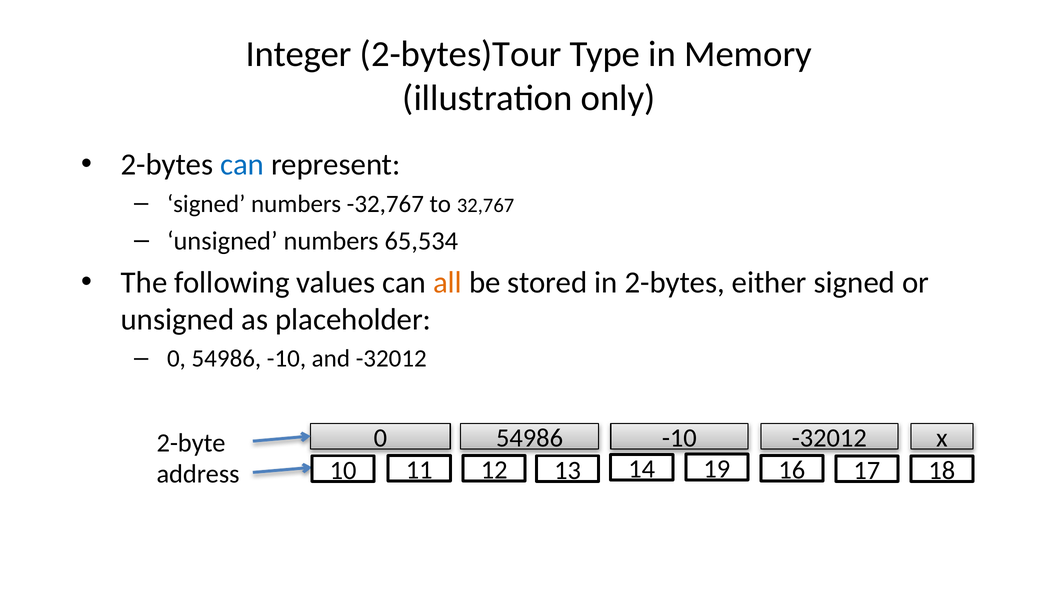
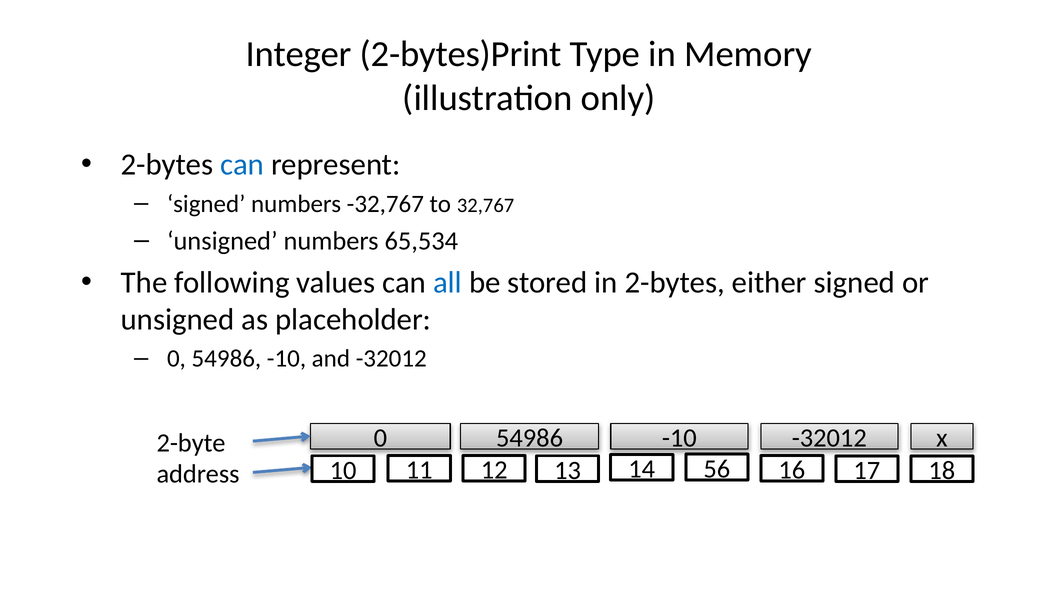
2-bytes)Tour: 2-bytes)Tour -> 2-bytes)Print (461, 54)
all colour: orange -> blue (448, 283)
19: 19 -> 56 (717, 469)
